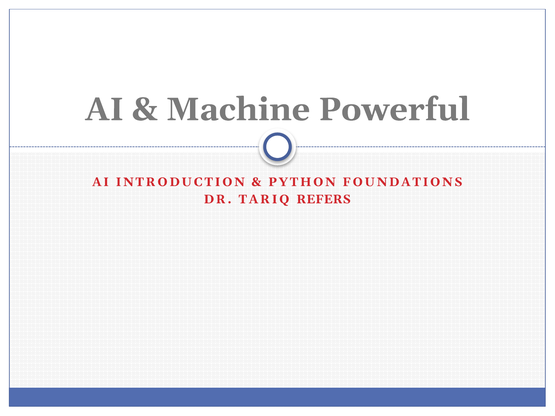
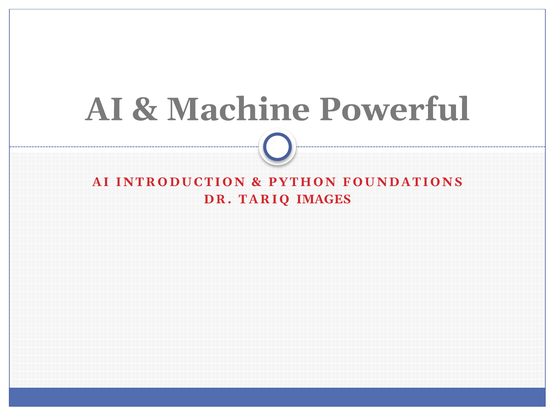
REFERS: REFERS -> IMAGES (324, 199)
